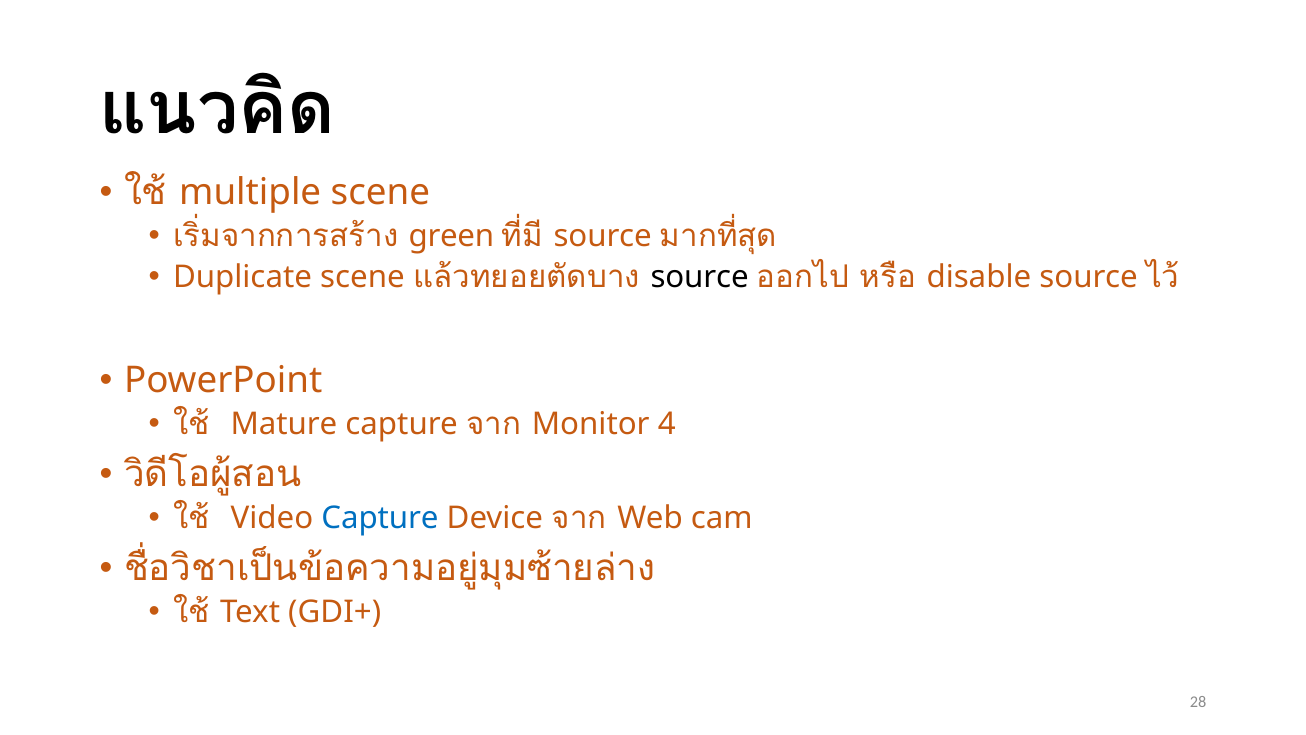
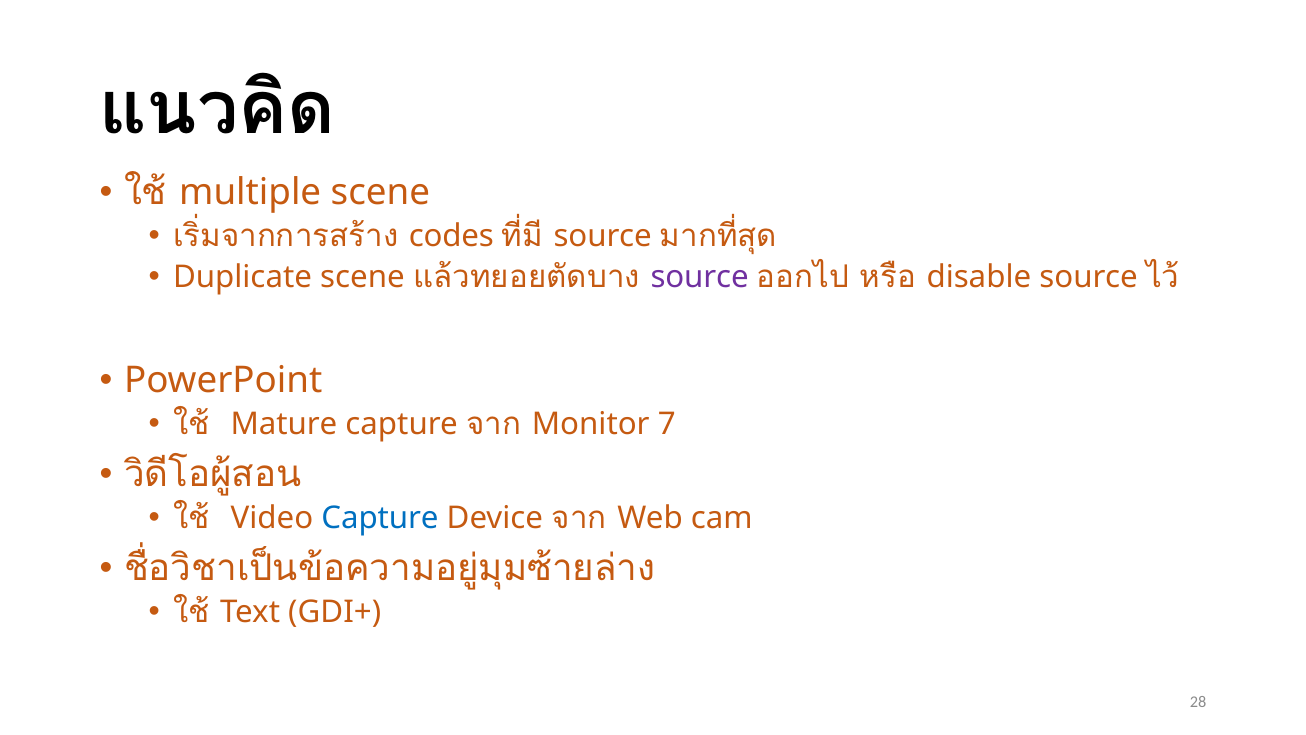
green: green -> codes (451, 236)
source colour: black -> purple (700, 277)
4: 4 -> 7 (667, 424)
